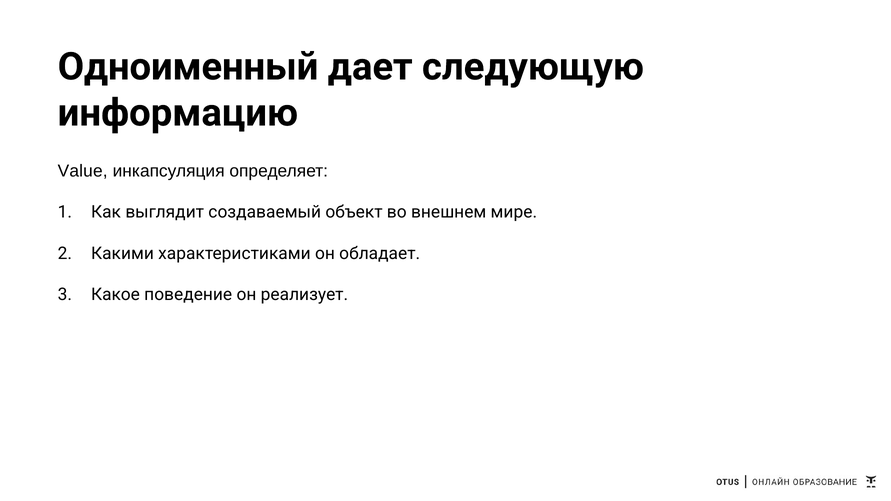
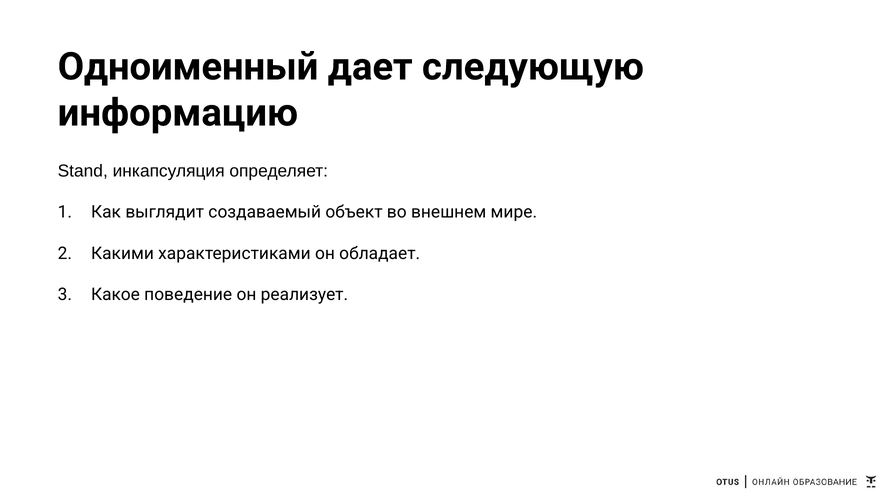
Value: Value -> Stand (83, 171)
